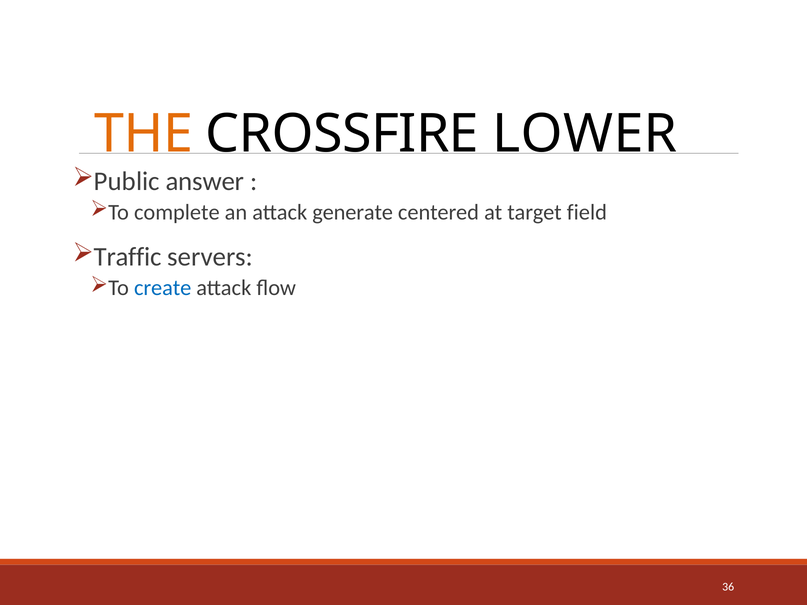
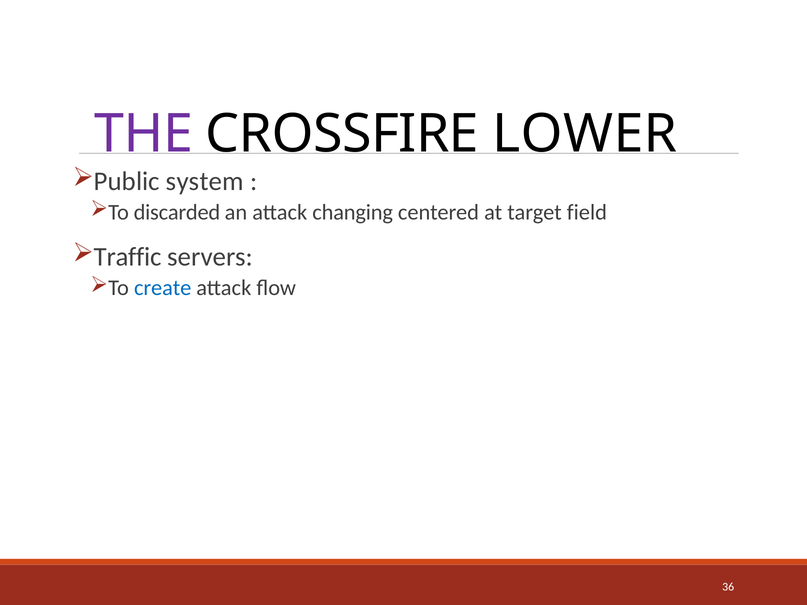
THE colour: orange -> purple (144, 134)
answer: answer -> system (205, 181)
complete: complete -> discarded (177, 212)
generate: generate -> changing (353, 212)
